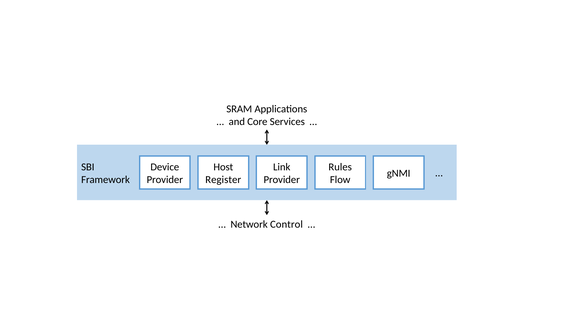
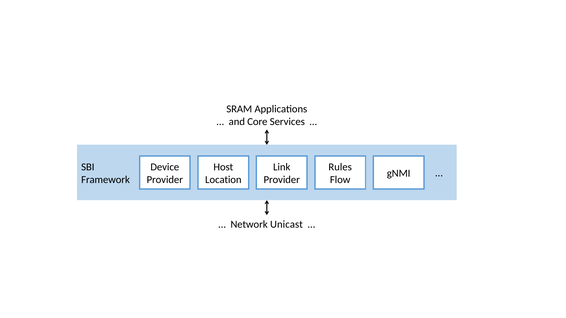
Register: Register -> Location (223, 180)
Control: Control -> Unicast (287, 224)
